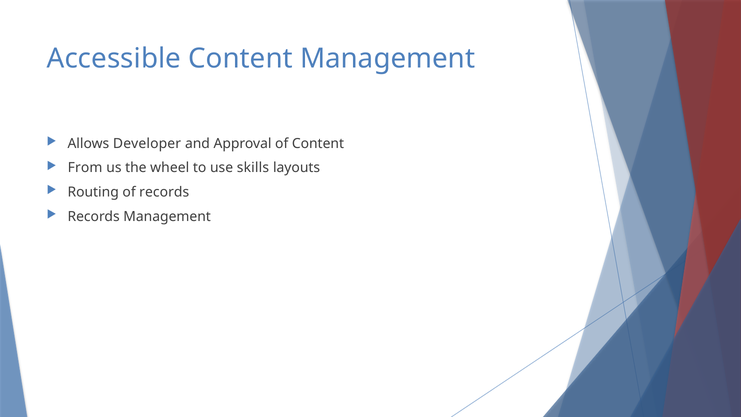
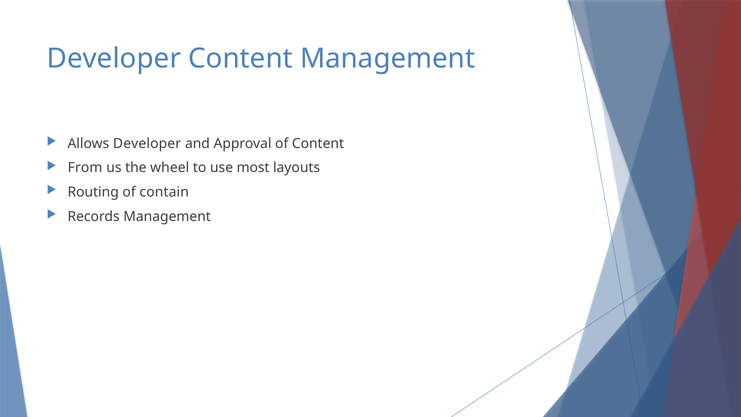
Accessible: Accessible -> Developer (114, 58)
skills: skills -> most (253, 168)
of records: records -> contain (164, 192)
